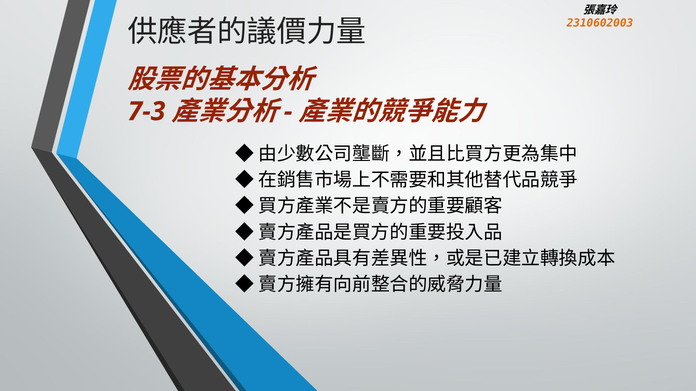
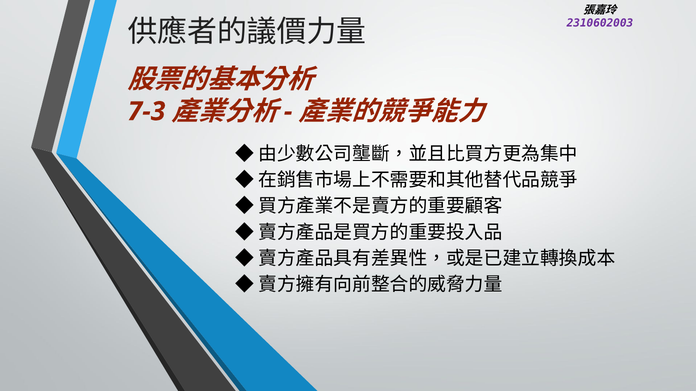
2310602003 colour: orange -> purple (600, 23)
